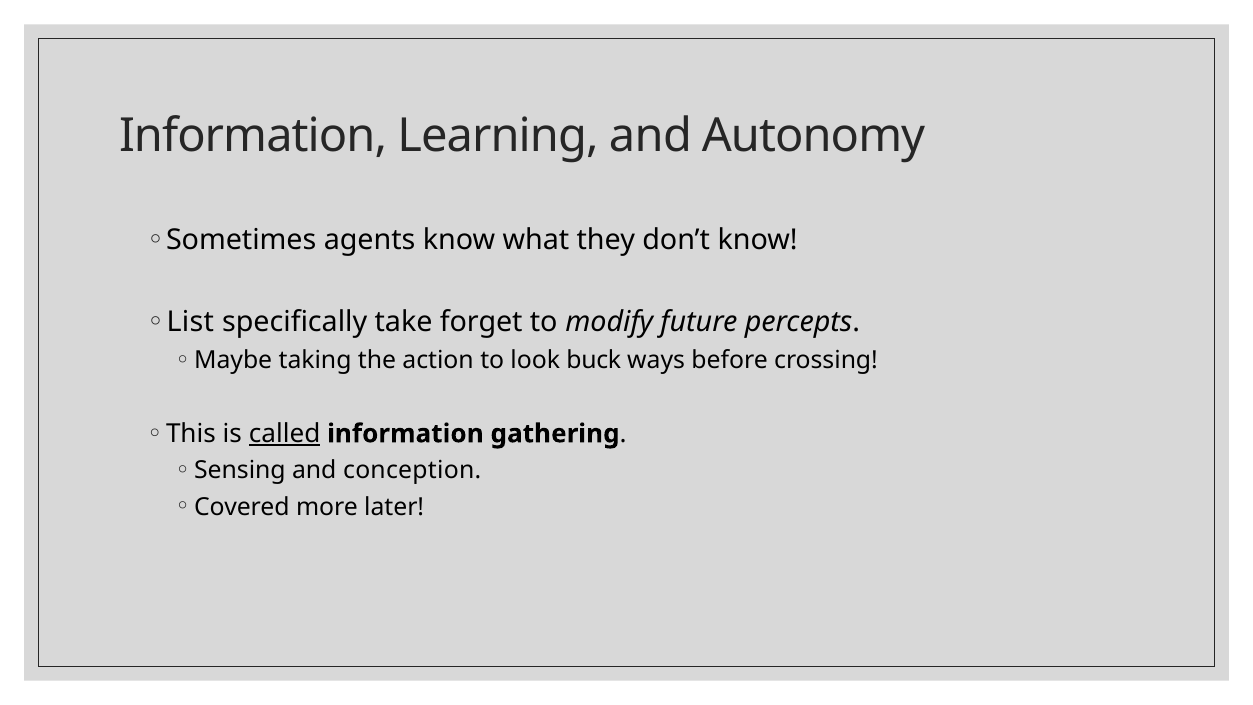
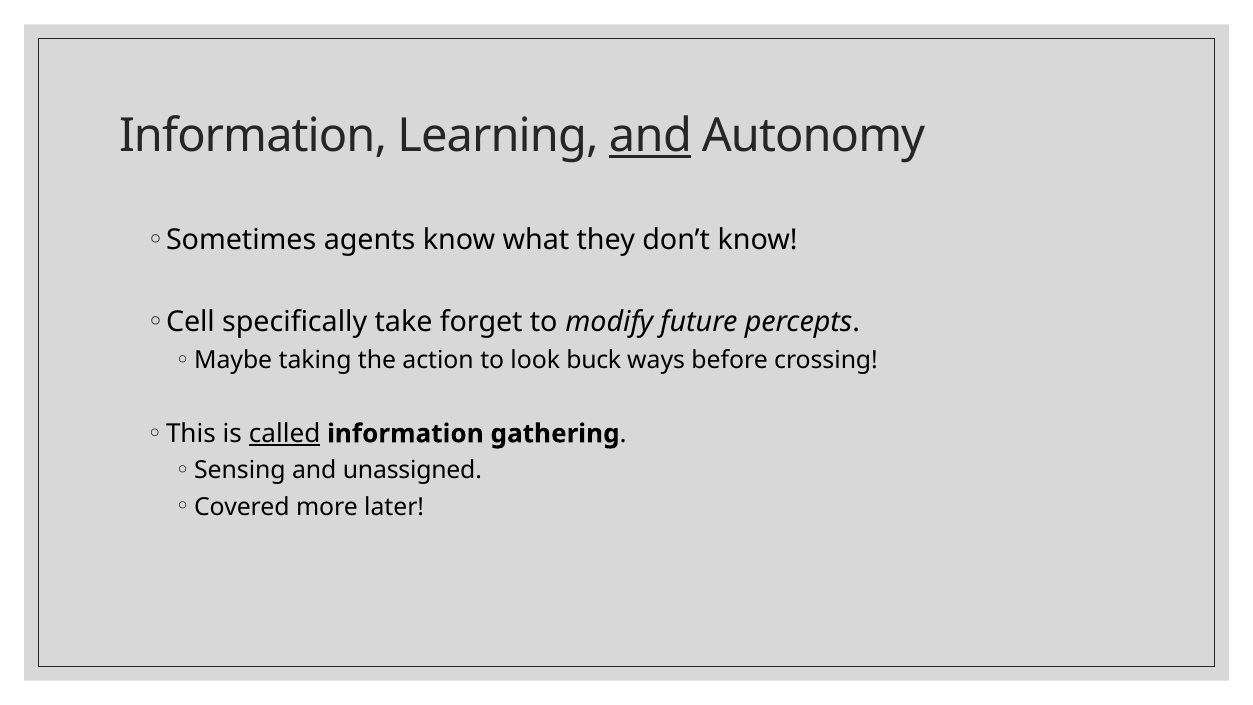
and underline: none -> present (650, 136)
List: List -> Cell (190, 322)
conception: conception -> unassigned (412, 470)
